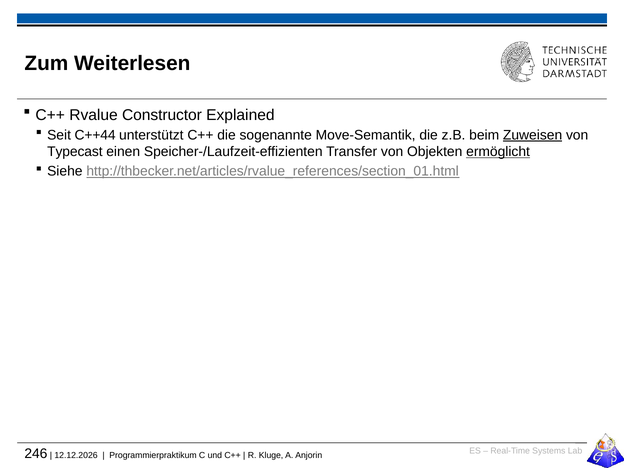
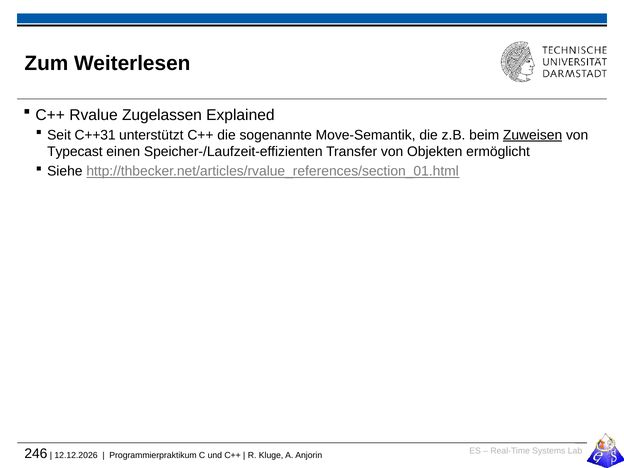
Constructor: Constructor -> Zugelassen (162, 115)
C++44: C++44 -> C++31 (95, 135)
ermöglicht underline: present -> none (498, 152)
